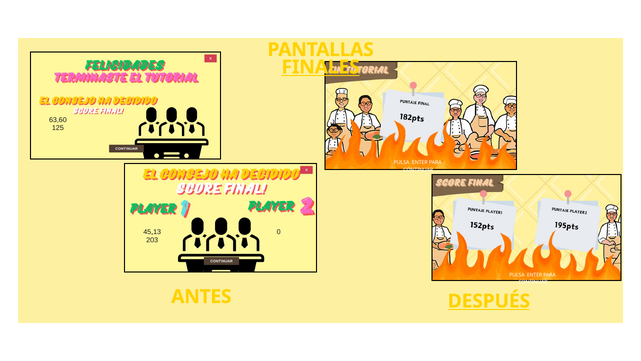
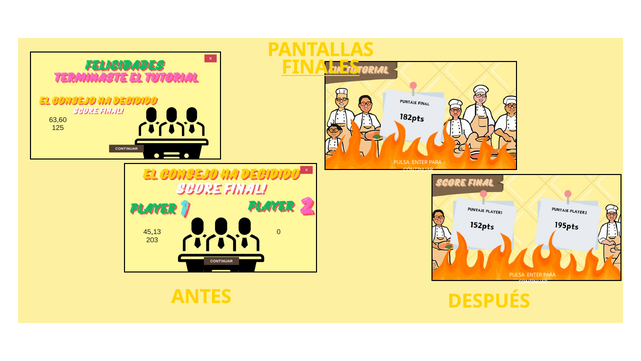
DESPUÉS underline: present -> none (489, 301)
